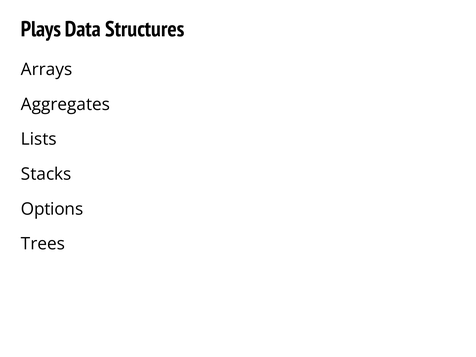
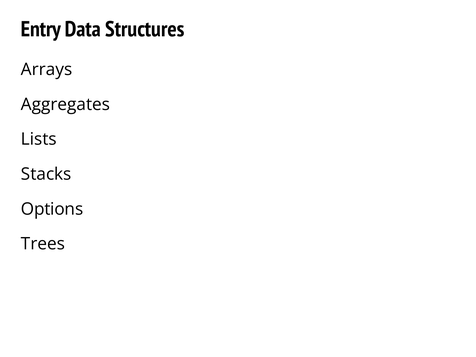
Plays: Plays -> Entry (41, 29)
